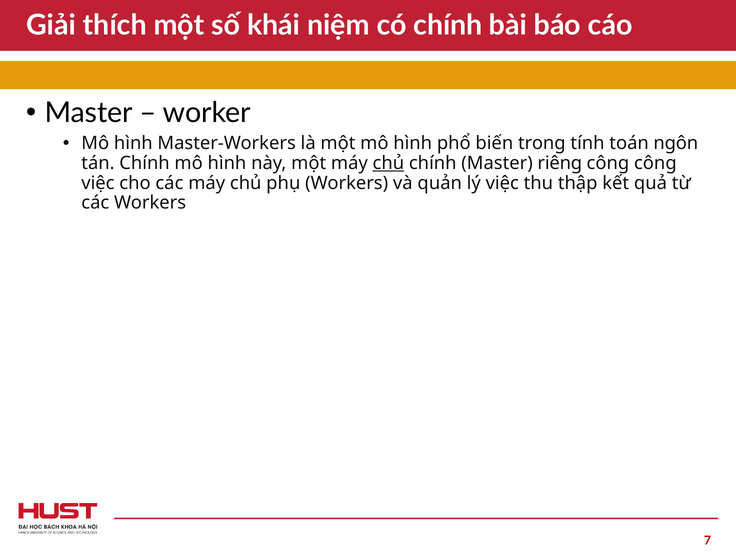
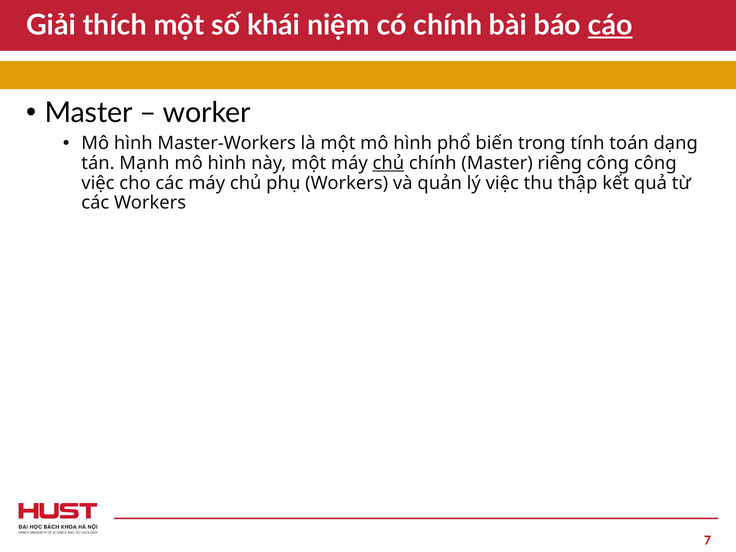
cáo underline: none -> present (610, 25)
ngôn: ngôn -> dạng (676, 143)
tán Chính: Chính -> Mạnh (144, 163)
